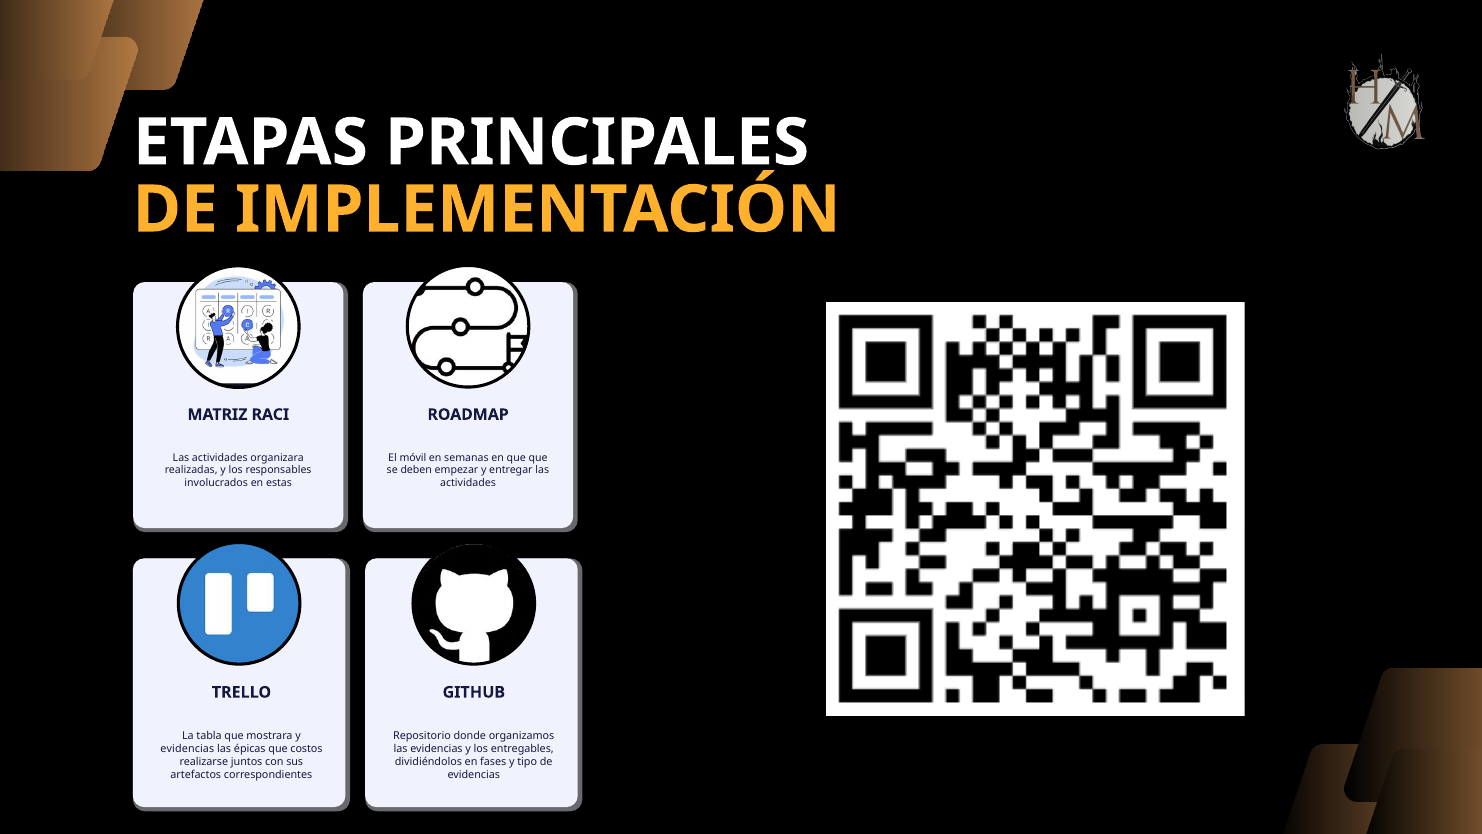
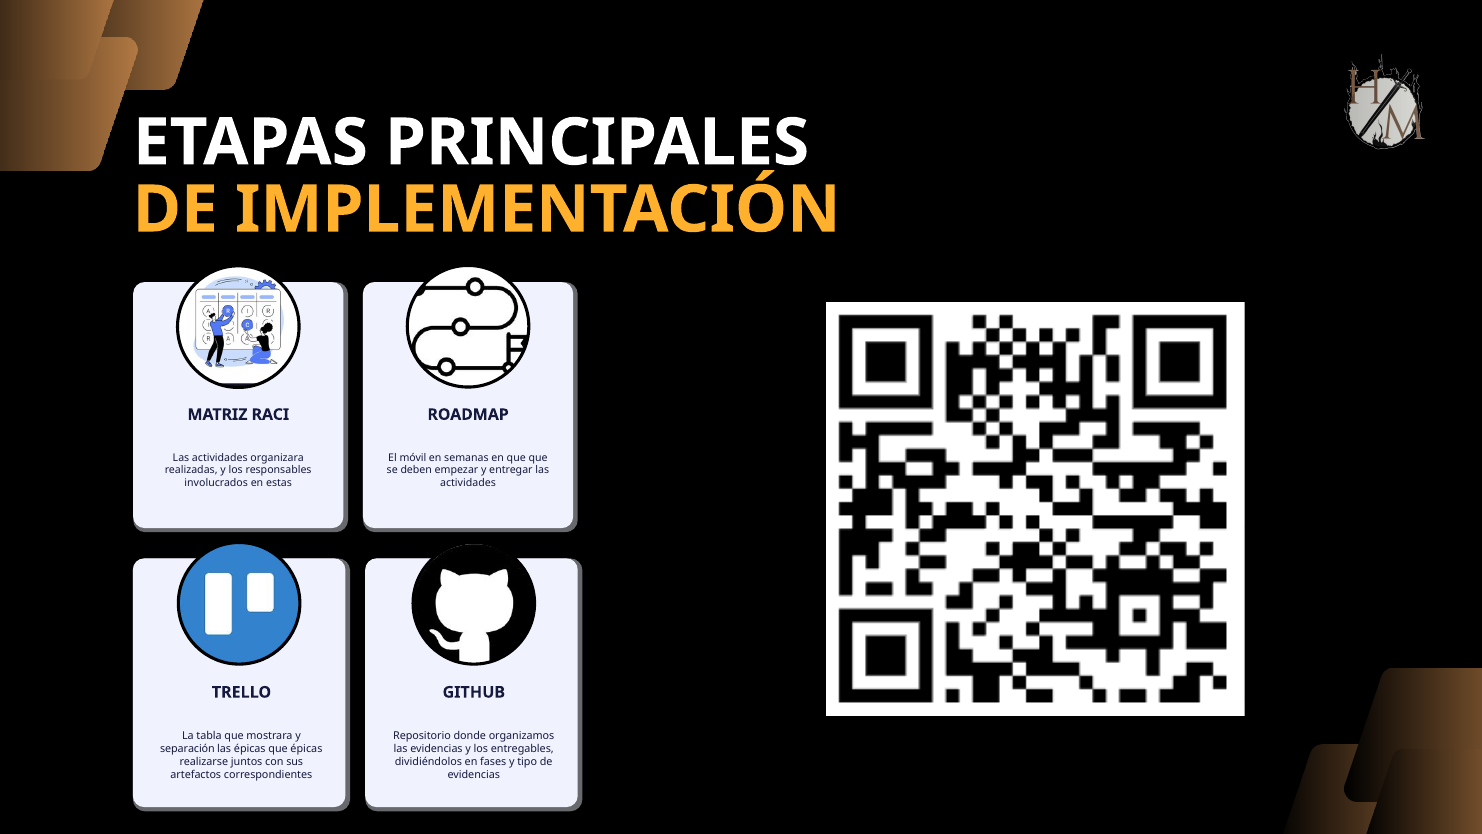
evidencias: evidencias -> separación (187, 748)
que costos: costos -> épicas (306, 748)
